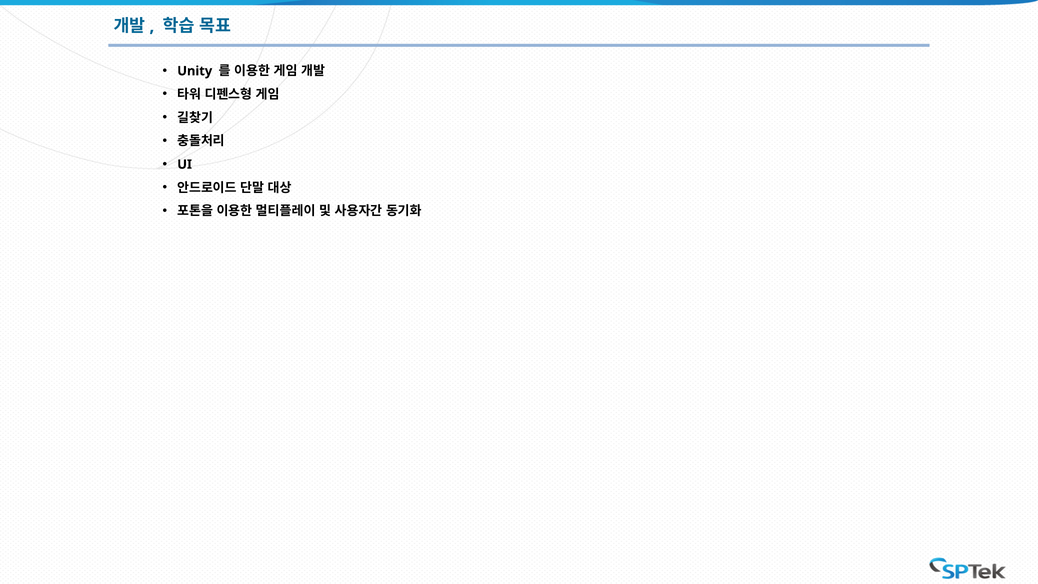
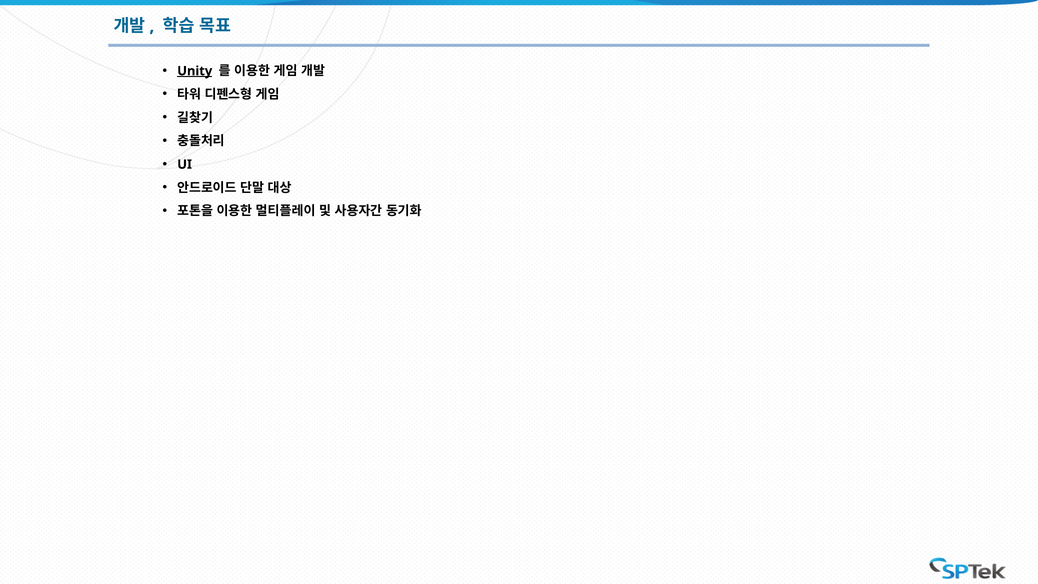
Unity underline: none -> present (195, 71)
